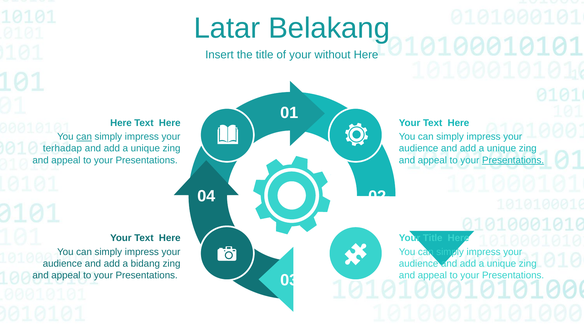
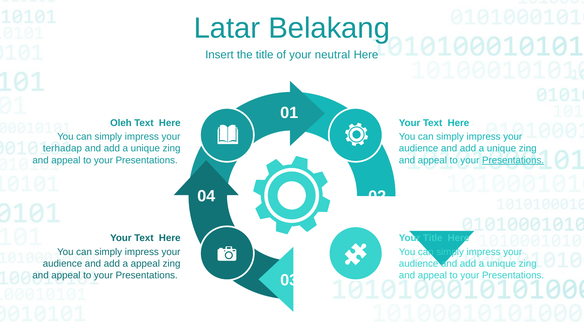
without: without -> neutral (332, 55)
Here: Here -> Oleh (121, 123)
can underline: present -> none (84, 137)
a bidang: bidang -> appeal (145, 263)
